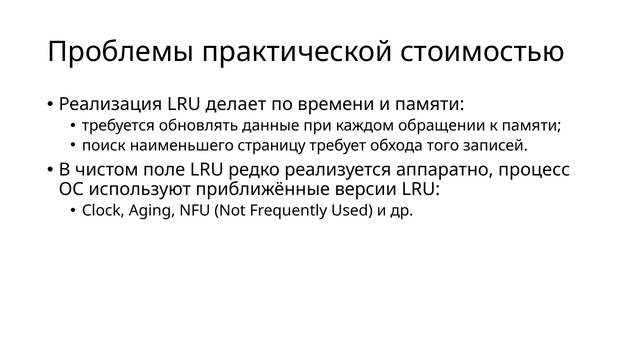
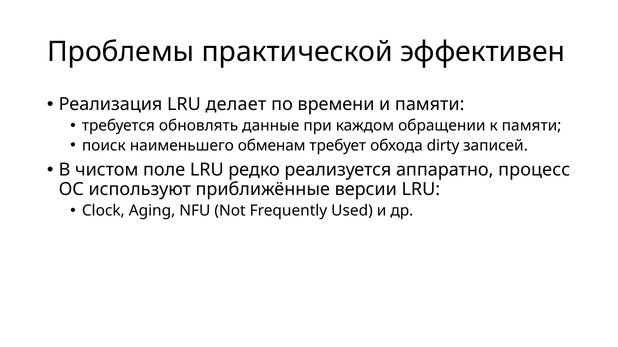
стоимостью: стоимостью -> эффективен (483, 52)
страницу: страницу -> обменам (272, 146)
того: того -> dirty (443, 146)
